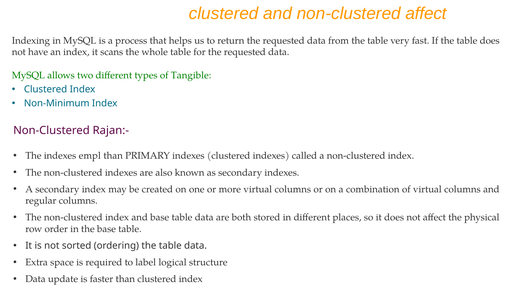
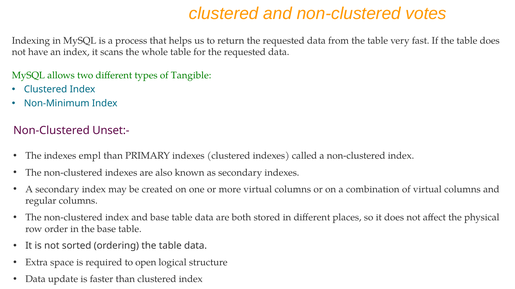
non-clustered affect: affect -> votes (426, 13)
Rajan:-: Rajan:- -> Unset:- (111, 131)
label: label -> open (146, 263)
